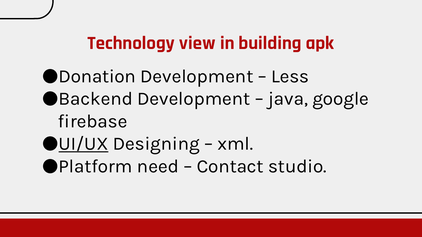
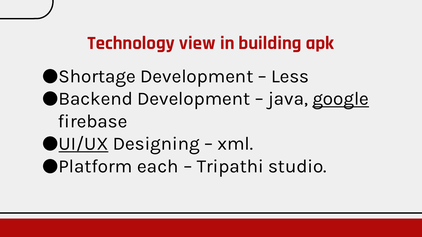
Donation: Donation -> Shortage (97, 76)
google underline: none -> present (341, 99)
need: need -> each (158, 166)
Contact: Contact -> Tripathi (230, 166)
